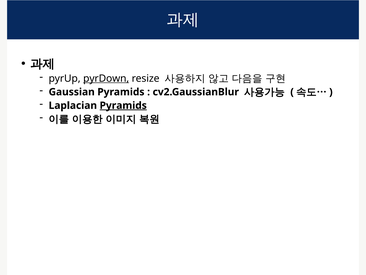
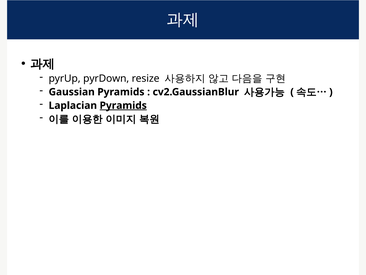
pyrDown underline: present -> none (106, 78)
